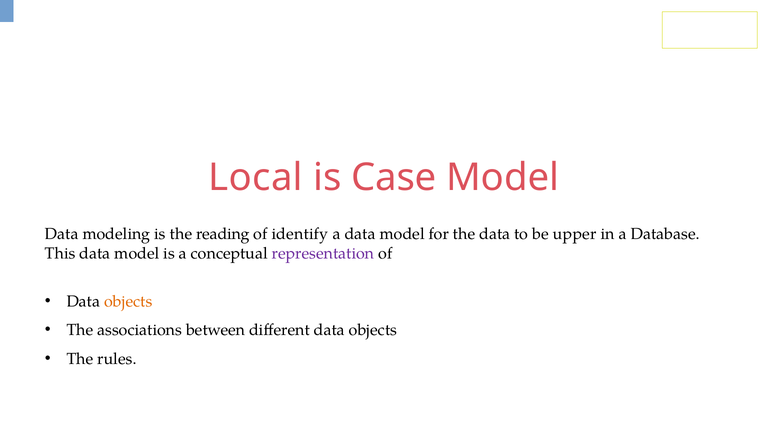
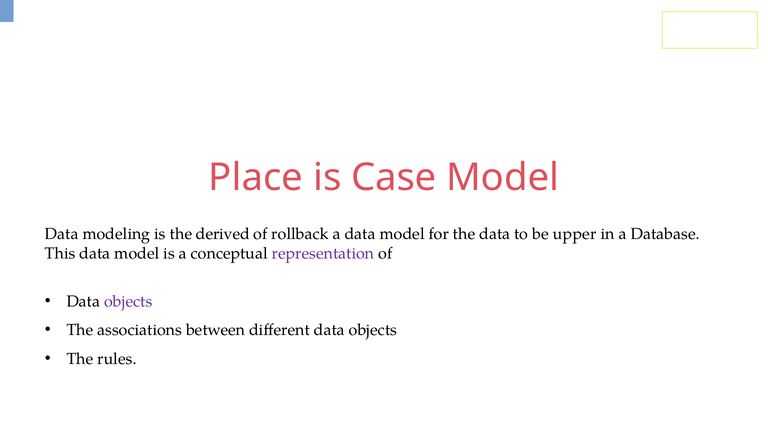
Local: Local -> Place (256, 177)
reading: reading -> derived (223, 234)
identify: identify -> rollback (300, 234)
objects colour: orange -> purple (128, 301)
